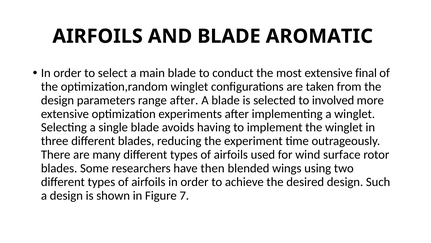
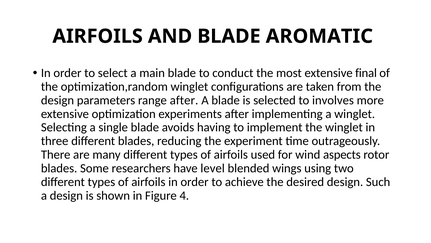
involved: involved -> involves (333, 100)
surface: surface -> aspects (342, 154)
then: then -> level (213, 168)
7: 7 -> 4 (184, 195)
